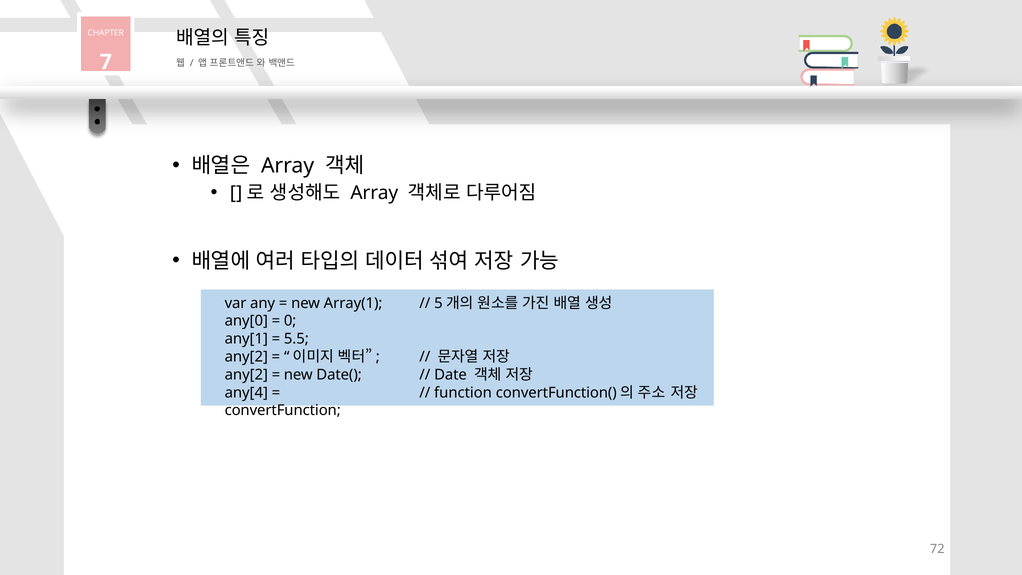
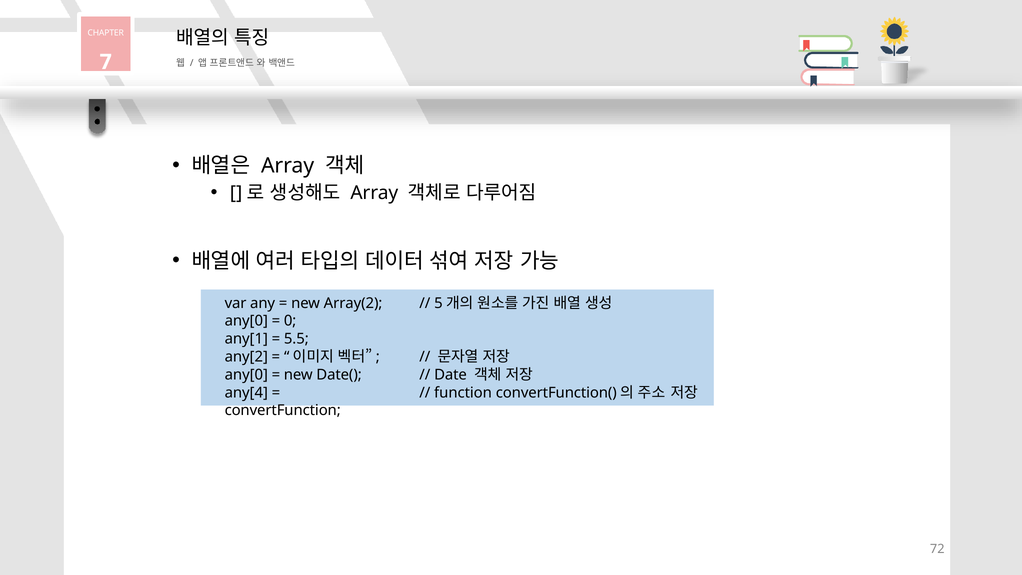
Array(1: Array(1 -> Array(2 (353, 303)
any[2: any[2 -> any[0 (246, 375)
